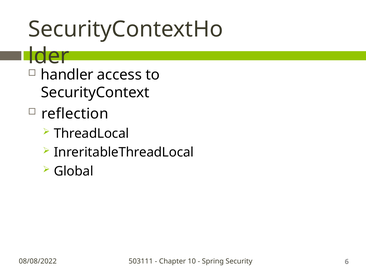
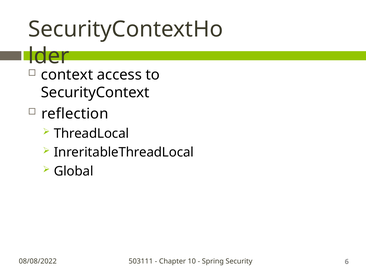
handler: handler -> context (67, 75)
